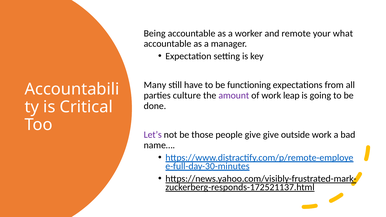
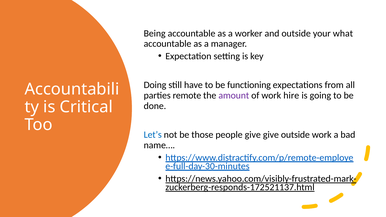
and remote: remote -> outside (296, 33)
Many: Many -> Doing (155, 85)
culture: culture -> remote (187, 95)
leap: leap -> hire (291, 95)
Let’s colour: purple -> blue (153, 135)
